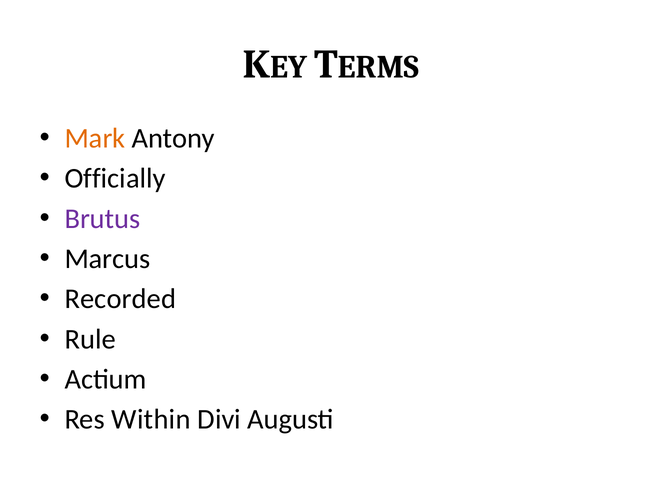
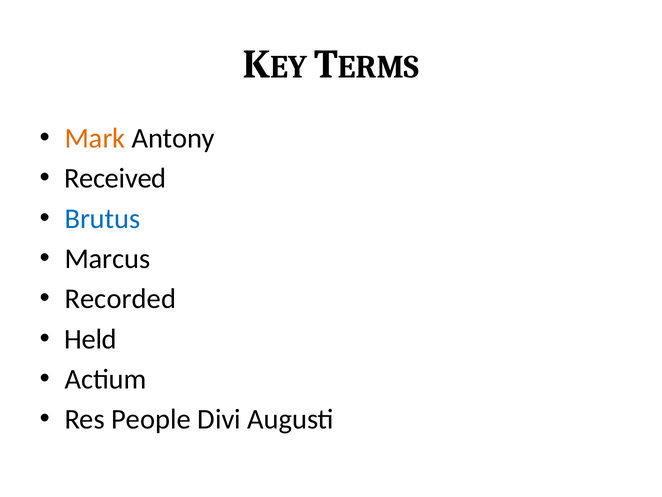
Officially: Officially -> Received (115, 178)
Brutus colour: purple -> blue (103, 218)
Rule: Rule -> Held (90, 339)
Within: Within -> People (151, 419)
